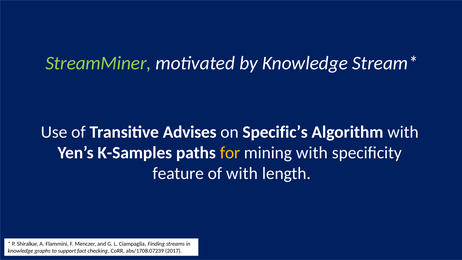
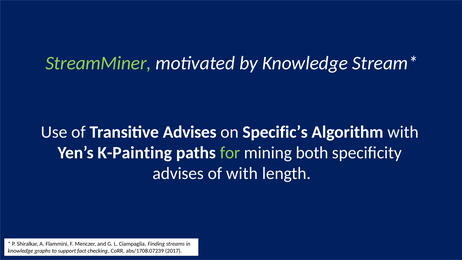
K-Samples: K-Samples -> K-Painting (135, 153)
for colour: yellow -> light green (230, 153)
mining with: with -> both (312, 153)
feature: feature -> advises (178, 173)
